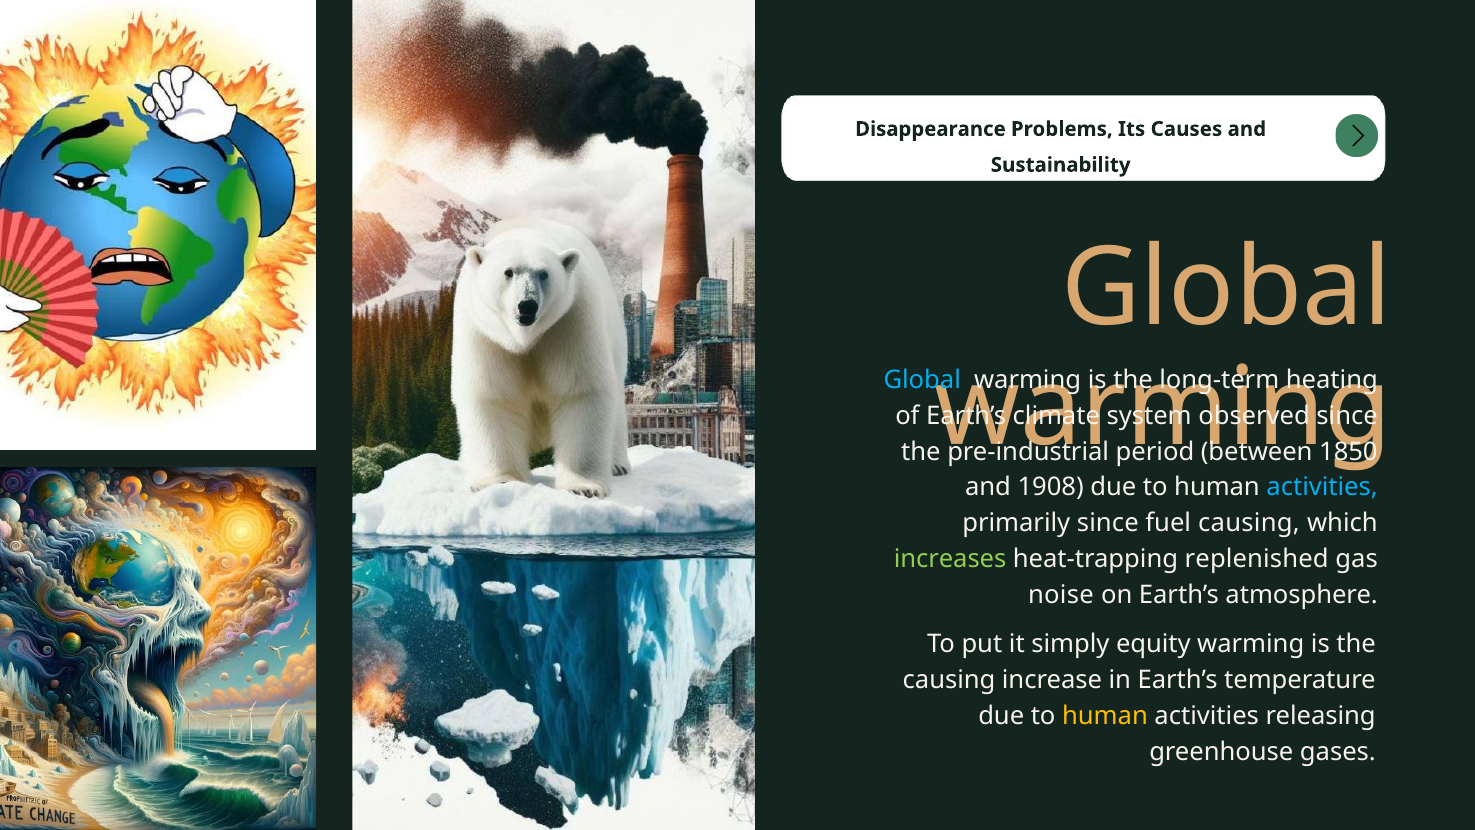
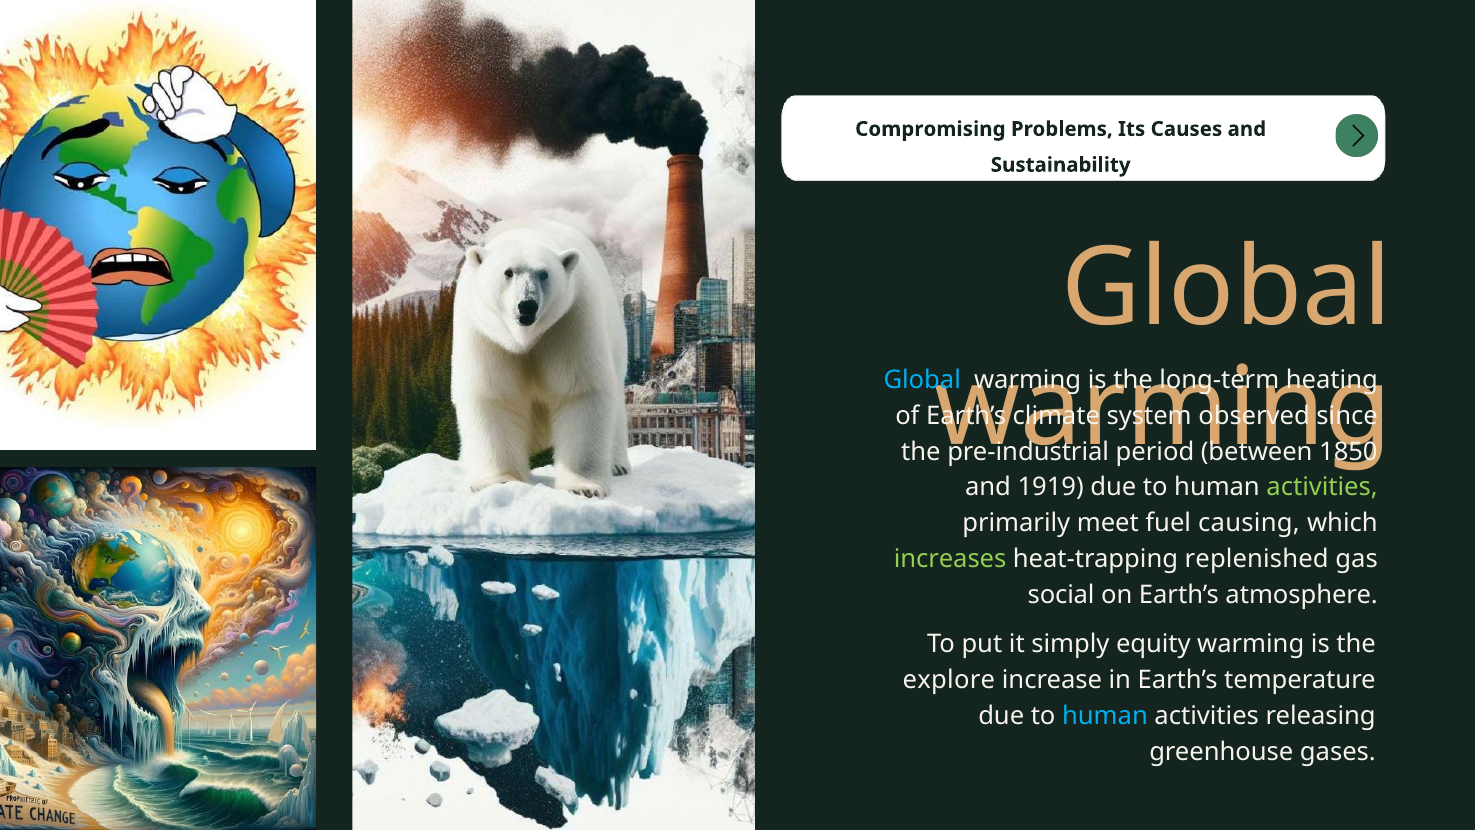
Disappearance: Disappearance -> Compromising (930, 129)
1908: 1908 -> 1919 (1051, 487)
activities colour: light blue -> light green (1322, 487)
primarily since: since -> meet (1108, 523)
noise: noise -> social (1061, 595)
causing: causing -> explore (949, 680)
human colour: yellow -> light blue (1105, 716)
